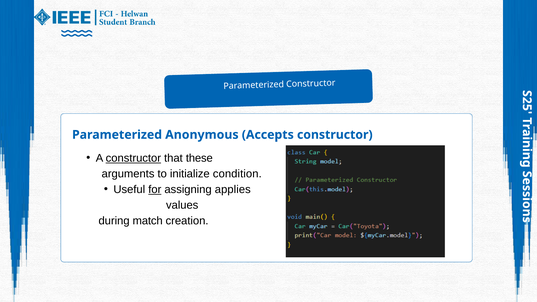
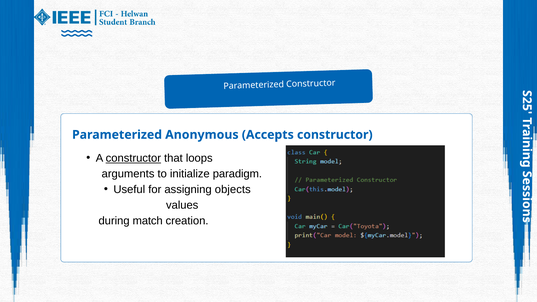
these: these -> loops (199, 158)
condition: condition -> paradigm (237, 174)
for underline: present -> none (155, 190)
applies: applies -> objects (233, 190)
